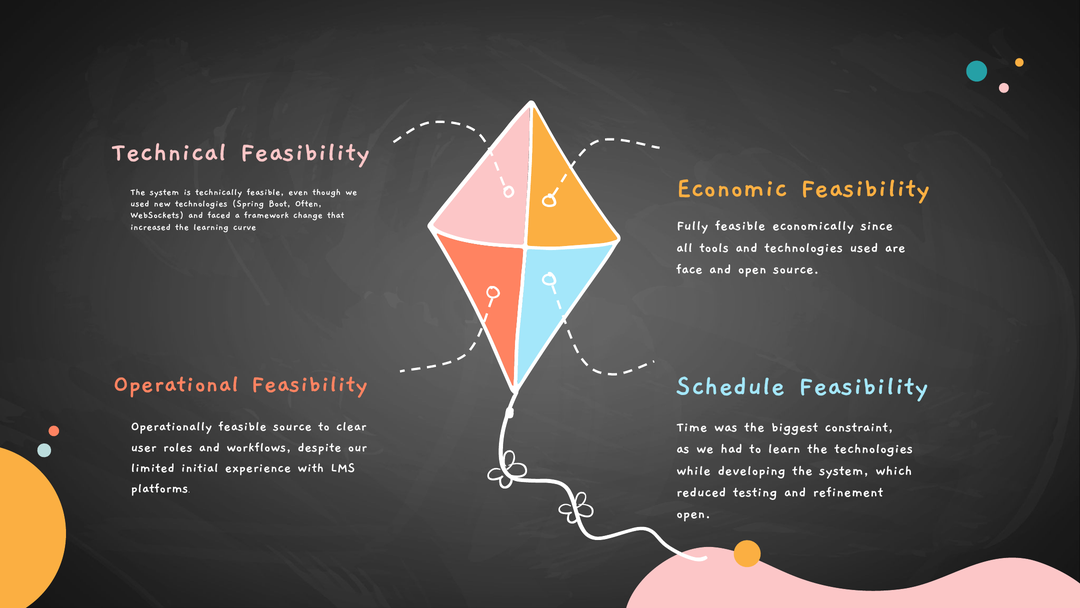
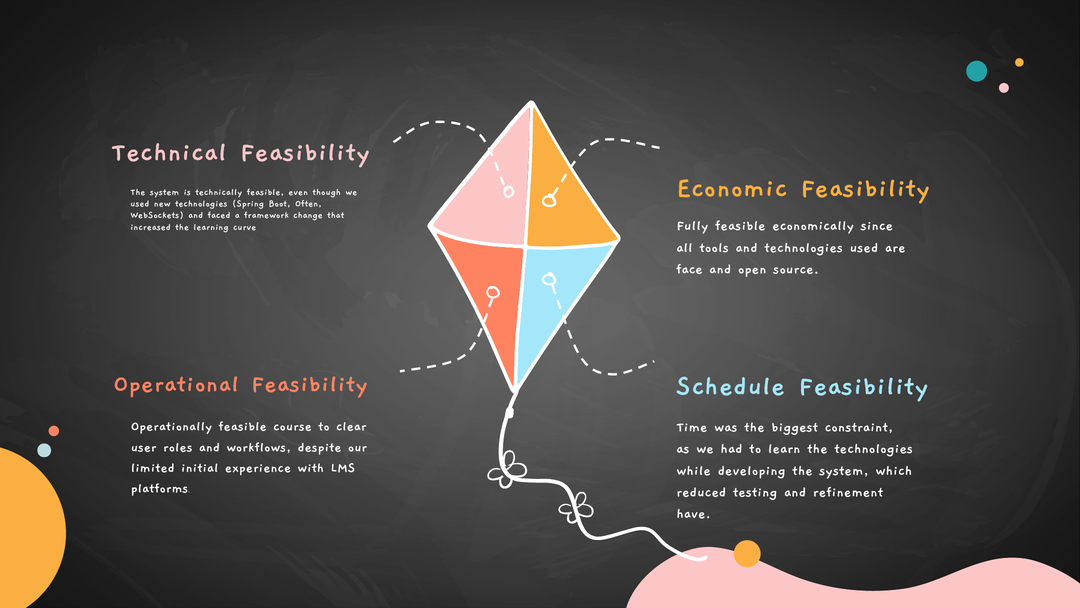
feasible source: source -> course (293, 426)
open: open -> have (694, 513)
